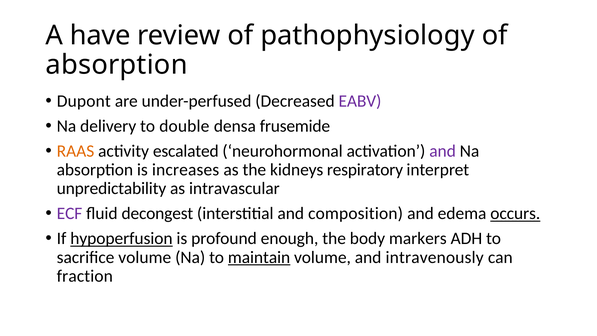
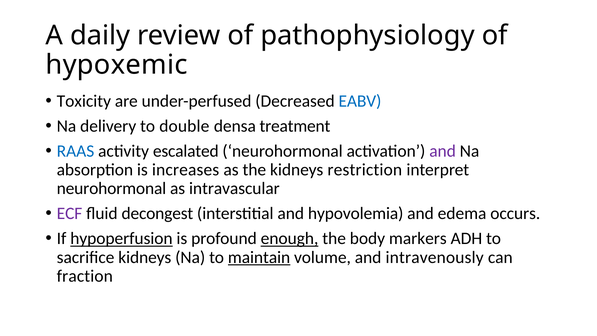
have: have -> daily (100, 35)
absorption: absorption -> hypoxemic (117, 65)
Dupont: Dupont -> Toxicity (84, 101)
EABV colour: purple -> blue (360, 101)
frusemide: frusemide -> treatment (295, 126)
RAAS colour: orange -> blue (75, 151)
respiratory: respiratory -> restriction (365, 170)
unpredictability: unpredictability -> neurohormonal (111, 188)
composition: composition -> hypovolemia (356, 213)
occurs underline: present -> none (515, 213)
enough underline: none -> present (290, 238)
sacrifice volume: volume -> kidneys (145, 257)
